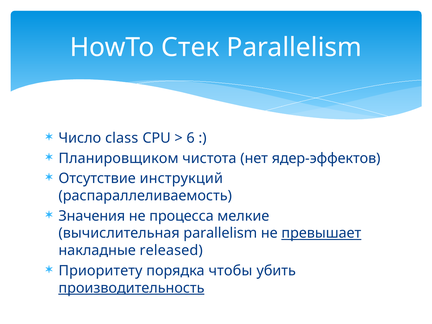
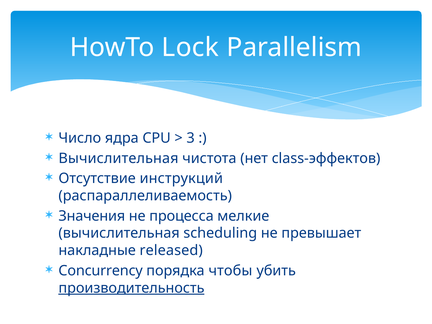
Стек: Стек -> Lock (190, 47)
class: class -> ядра (122, 138)
6: 6 -> 3 (191, 138)
Планировщиком: Планировщиком -> Вычислительная (118, 158)
ядер-эффектов: ядер-эффектов -> class-эффектов (326, 158)
вычислительная parallelism: parallelism -> scheduling (220, 233)
превышает underline: present -> none (321, 233)
Приоритету: Приоритету -> Concurrency (101, 271)
